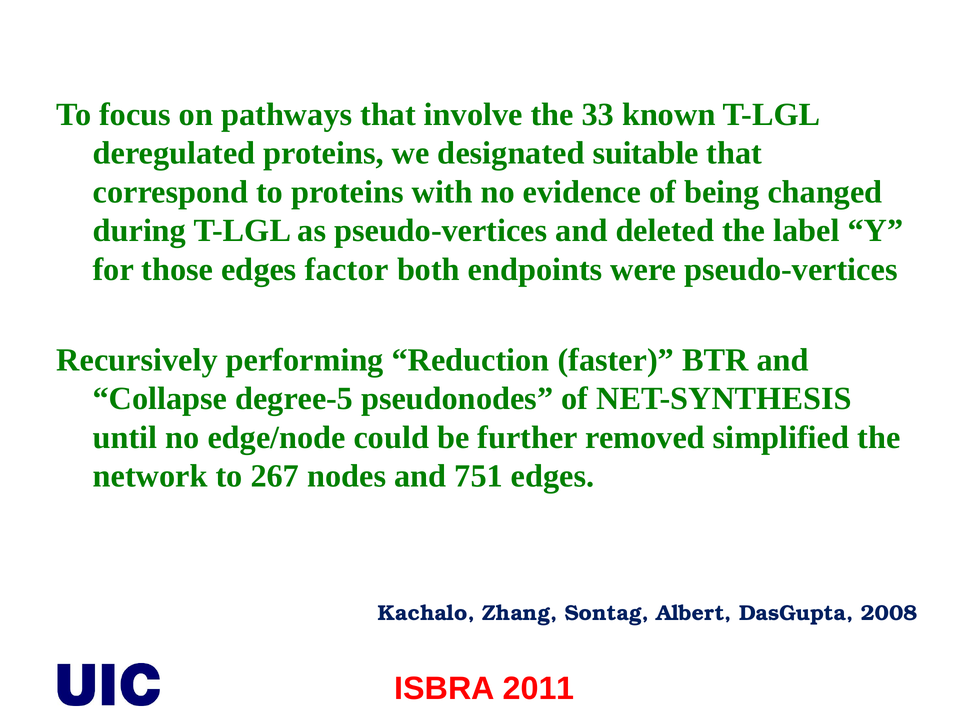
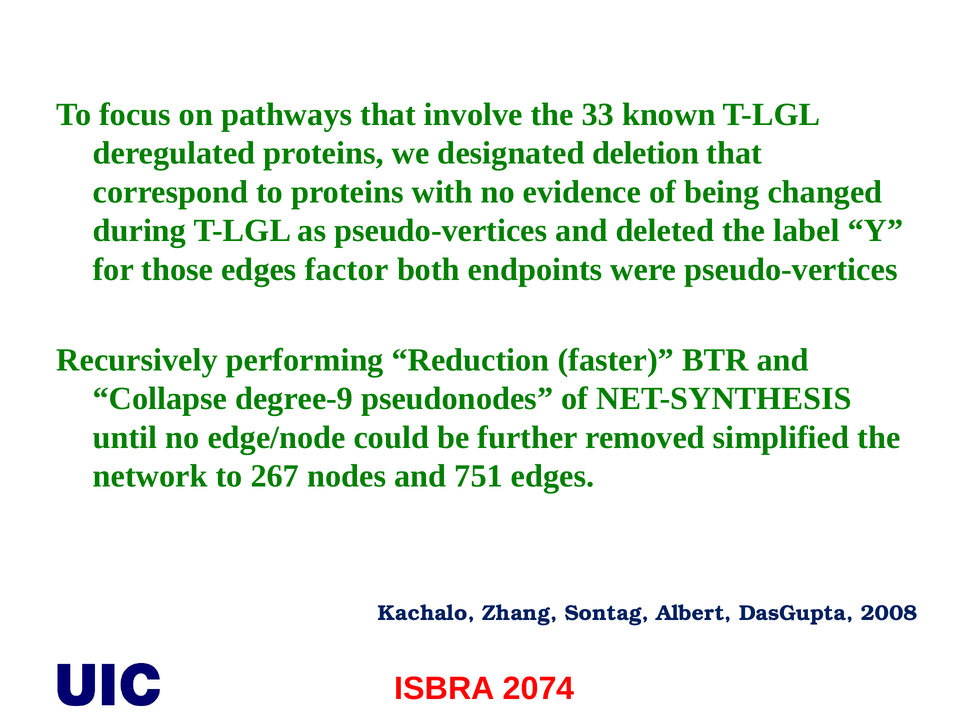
suitable: suitable -> deletion (646, 153)
degree-5: degree-5 -> degree-9 (294, 399)
2011: 2011 -> 2074 (539, 688)
